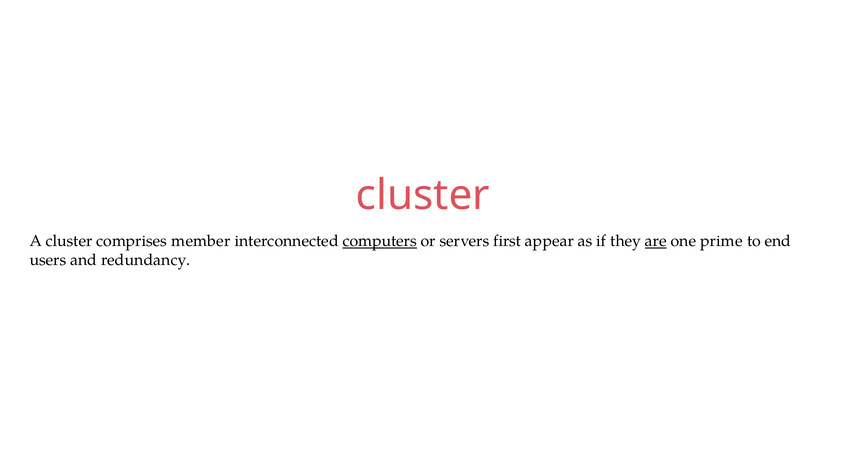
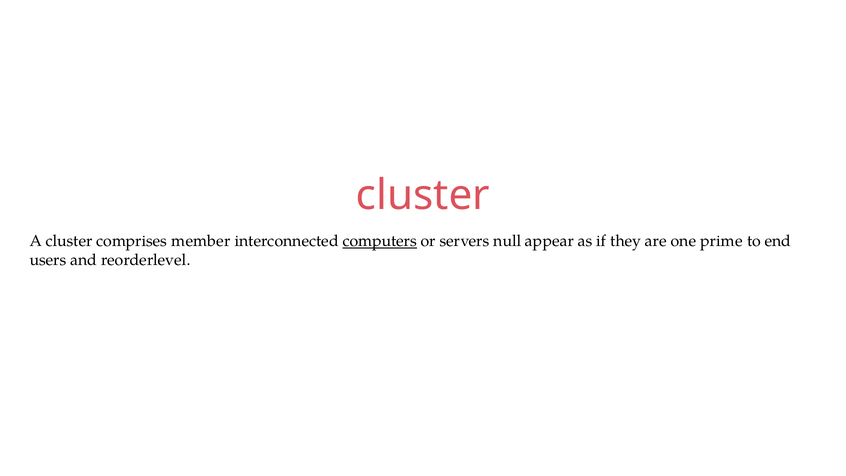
first: first -> null (507, 241)
are underline: present -> none (656, 241)
redundancy: redundancy -> reorderlevel (146, 260)
